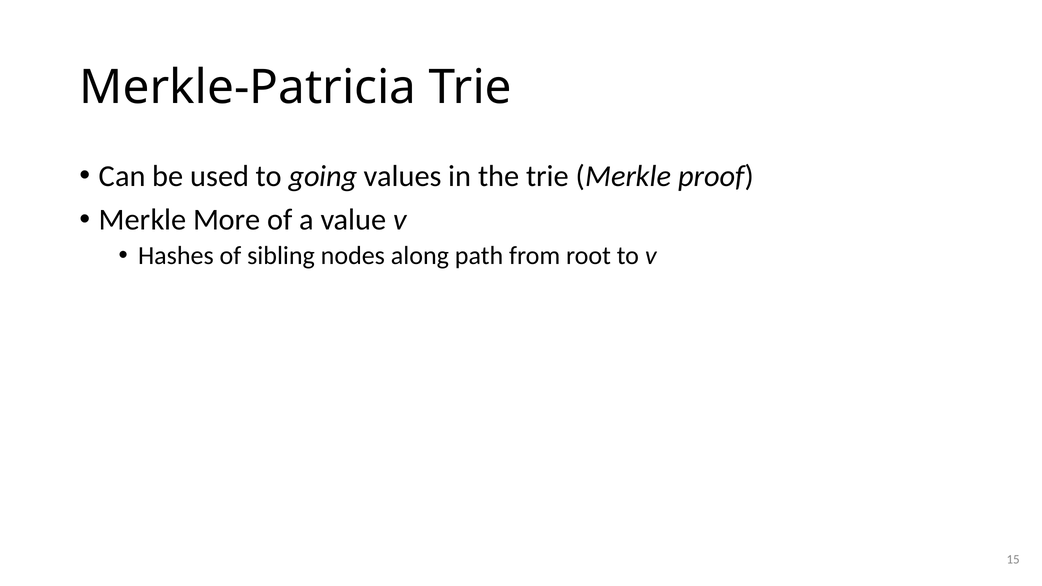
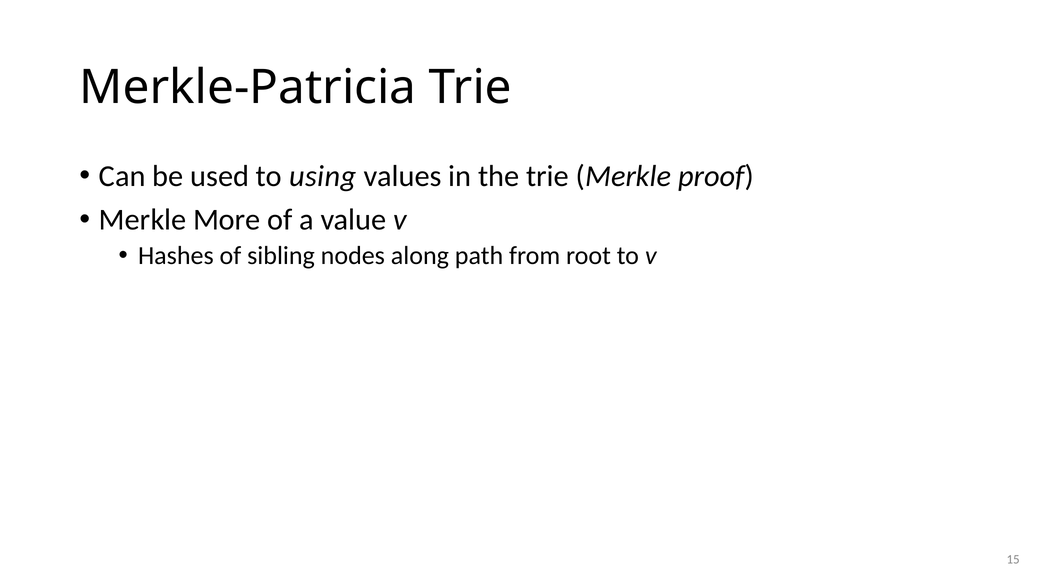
going: going -> using (323, 176)
